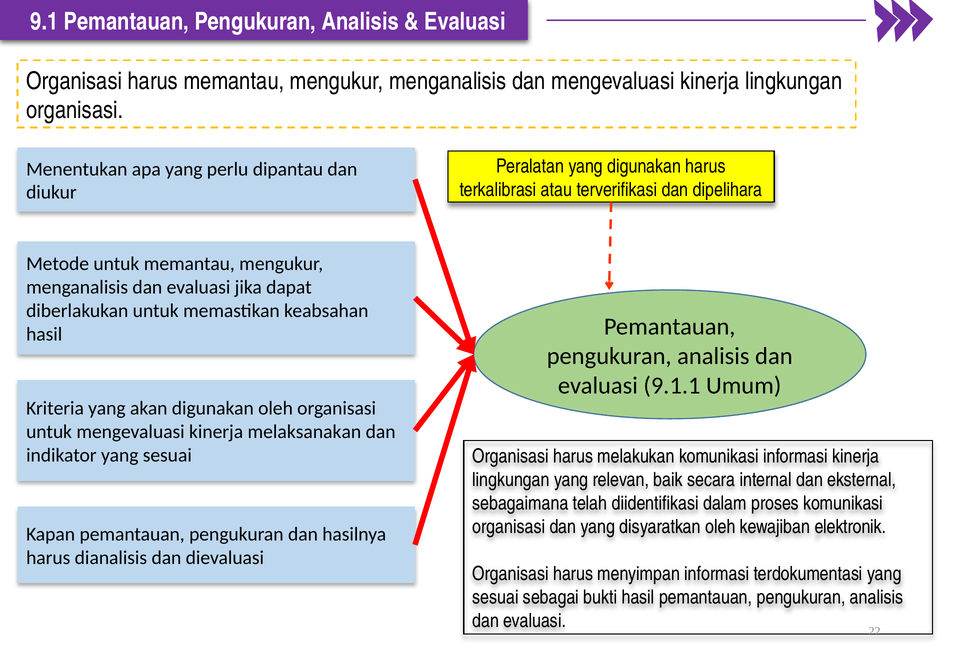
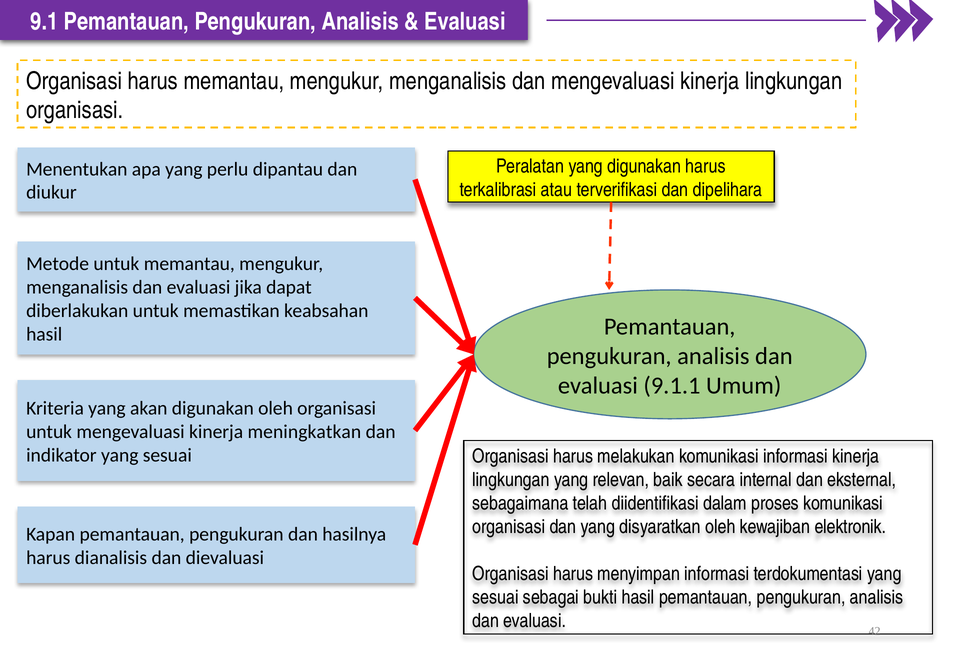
melaksanakan: melaksanakan -> meningkatkan (304, 432)
22: 22 -> 42 (875, 631)
